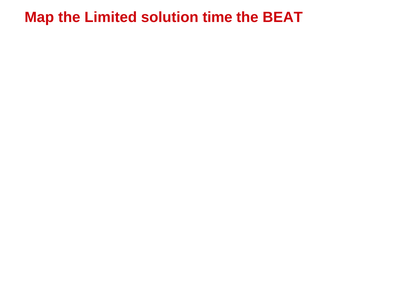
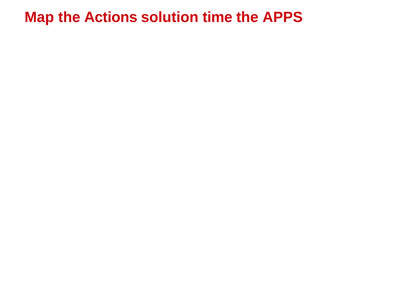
Limited: Limited -> Actions (111, 17)
BEAT: BEAT -> APPS (283, 17)
